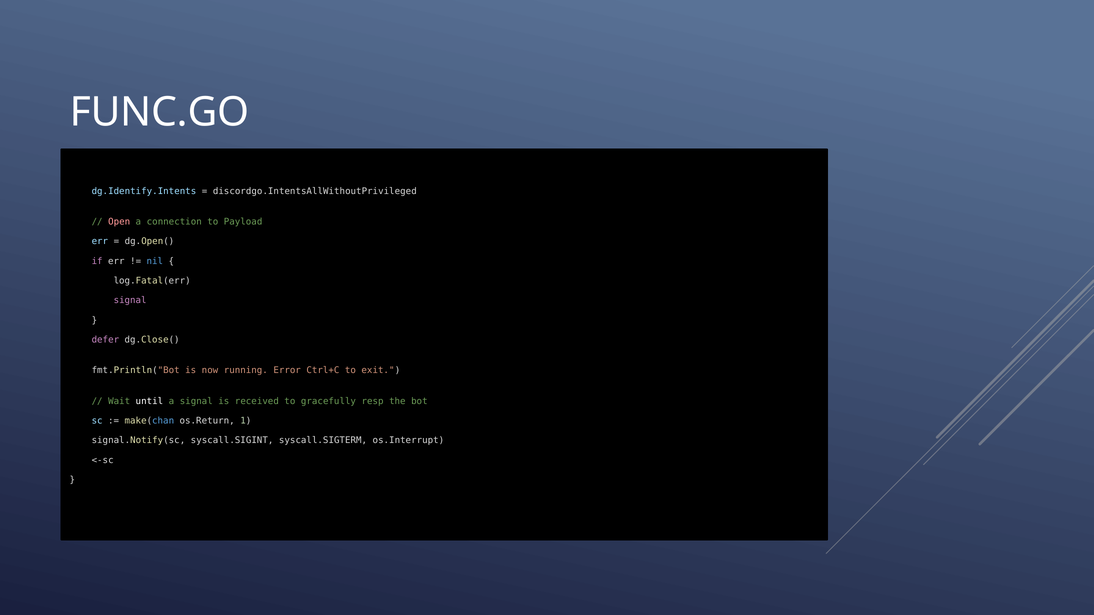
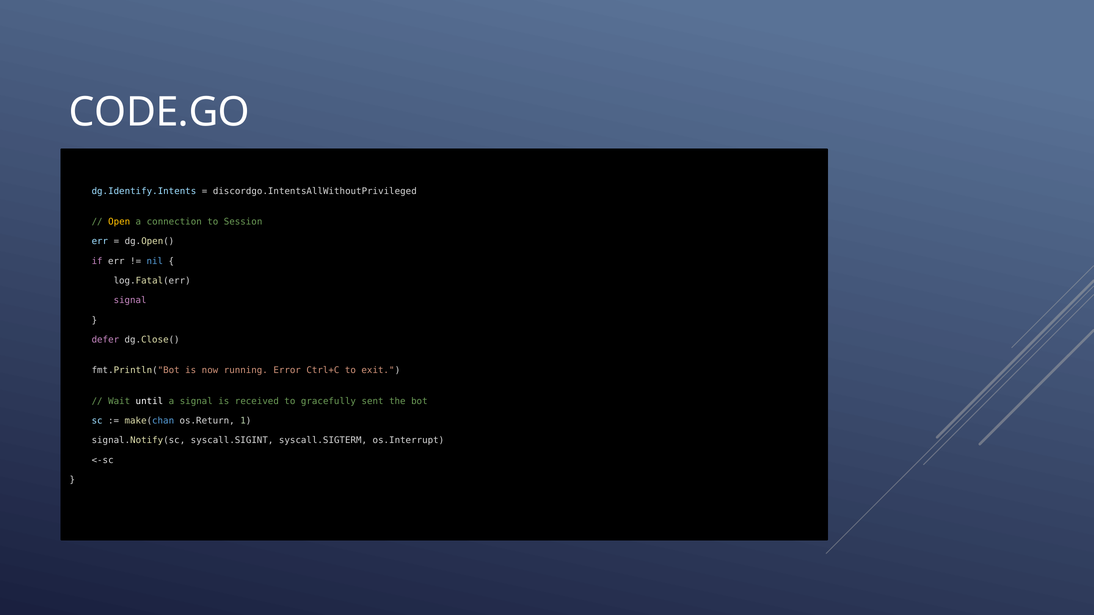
FUNC.GO: FUNC.GO -> CODE.GO (159, 112)
Open colour: pink -> yellow (119, 222)
Payload: Payload -> Session (243, 222)
resp: resp -> sent (373, 401)
